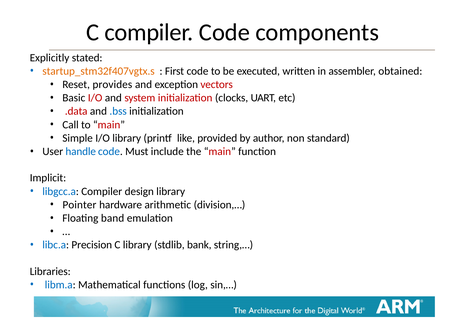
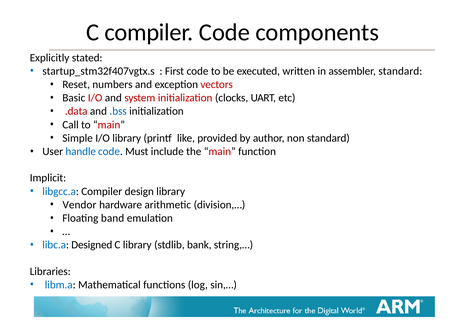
startup_stm32f407vgtx.s colour: orange -> black (99, 71)
assembler obtained: obtained -> standard (400, 71)
provides: provides -> numbers (112, 84)
Pointer: Pointer -> Vendor (79, 204)
Precision: Precision -> Designed (92, 244)
